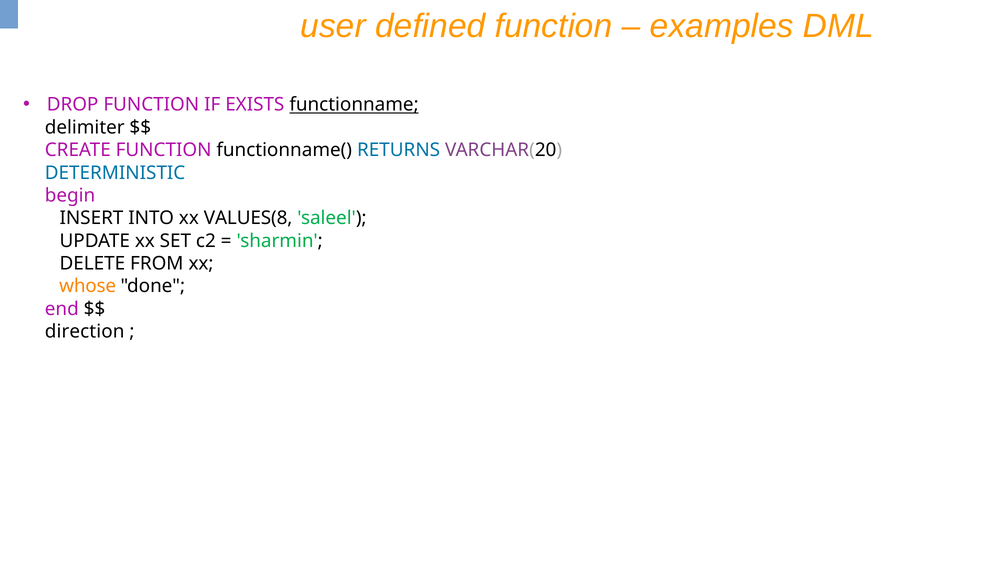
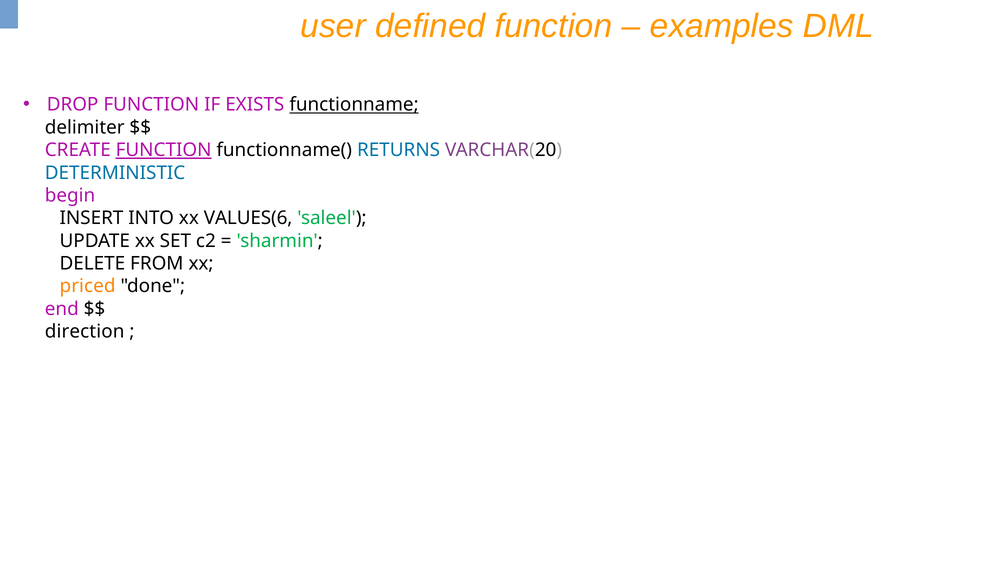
FUNCTION underline: none -> present (164, 150)
VALUES(8: VALUES(8 -> VALUES(6 (248, 218)
whose: whose -> priced (88, 286)
